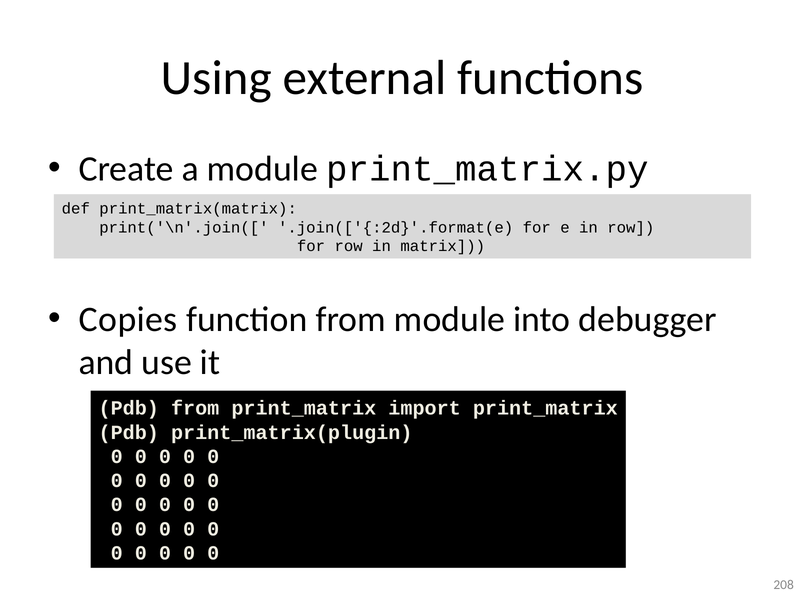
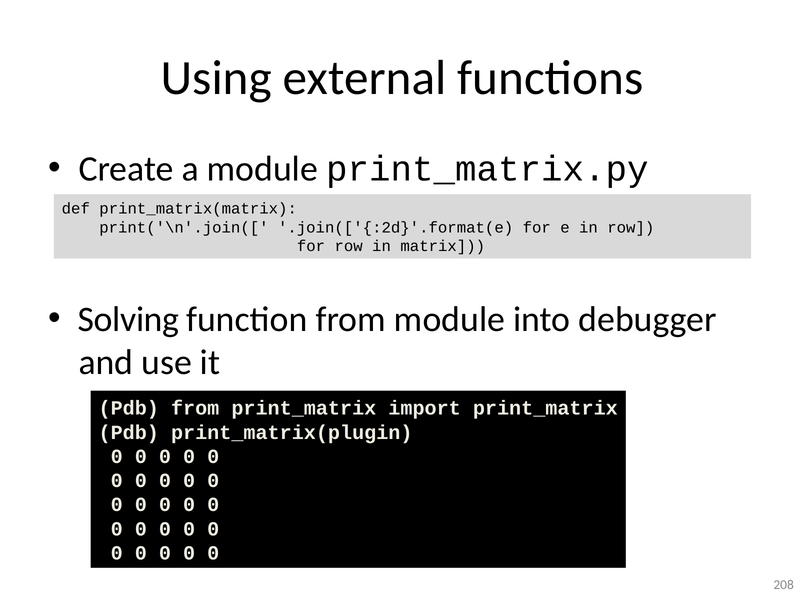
Copies: Copies -> Solving (128, 319)
